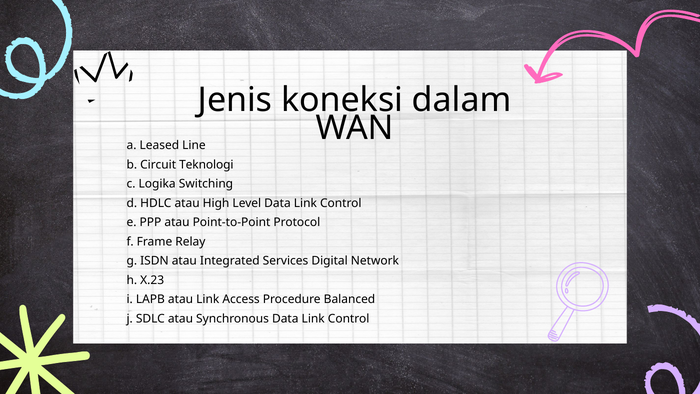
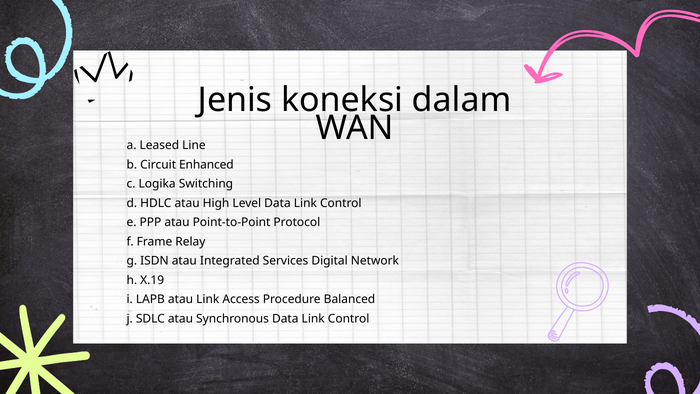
Teknologi: Teknologi -> Enhanced (206, 164)
X.23: X.23 -> X.19 (152, 280)
